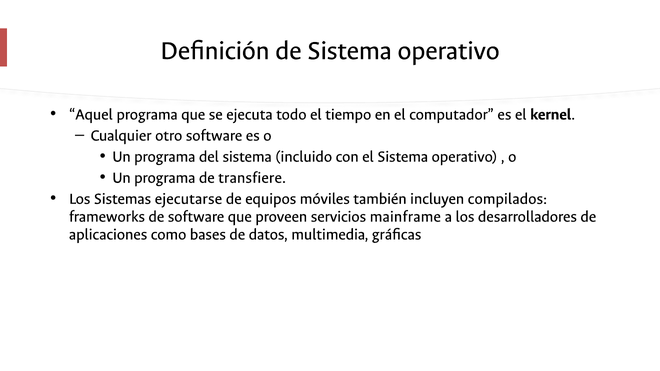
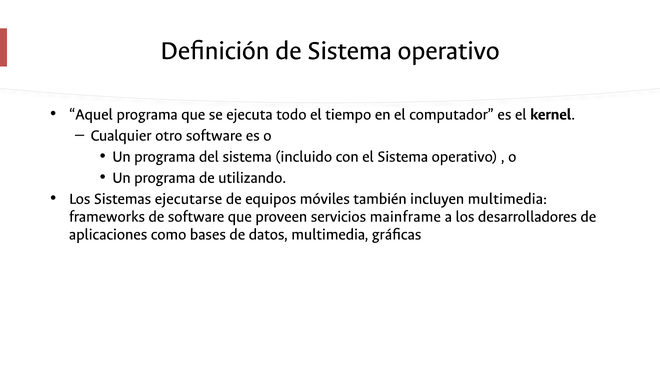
transfiere: transfiere -> utilizando (252, 177)
incluyen compilados: compilados -> multimedia (507, 199)
